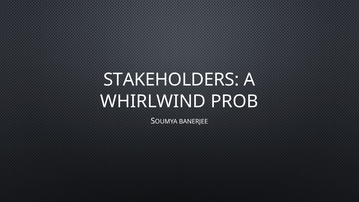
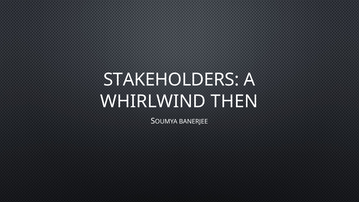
PROB: PROB -> THEN (234, 101)
